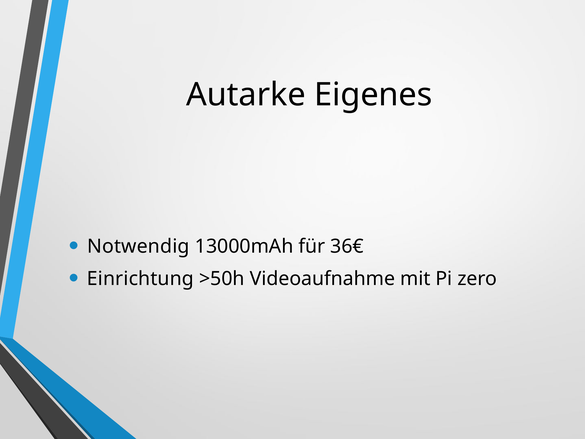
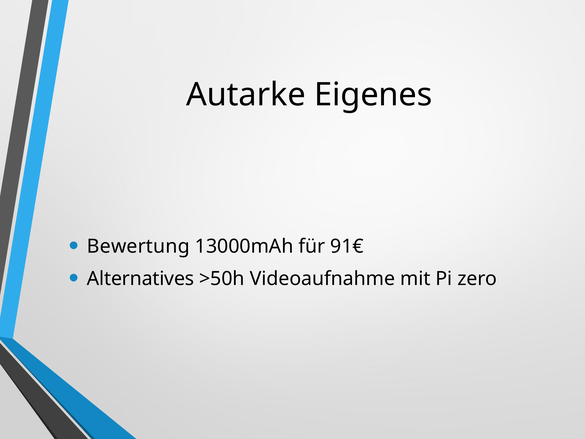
Notwendig: Notwendig -> Bewertung (138, 246)
36€: 36€ -> 91€ (347, 246)
Einrichtung: Einrichtung -> Alternatives (141, 279)
